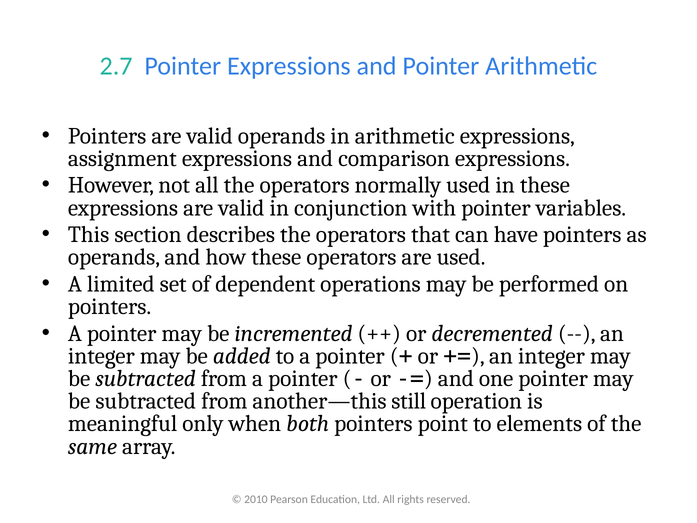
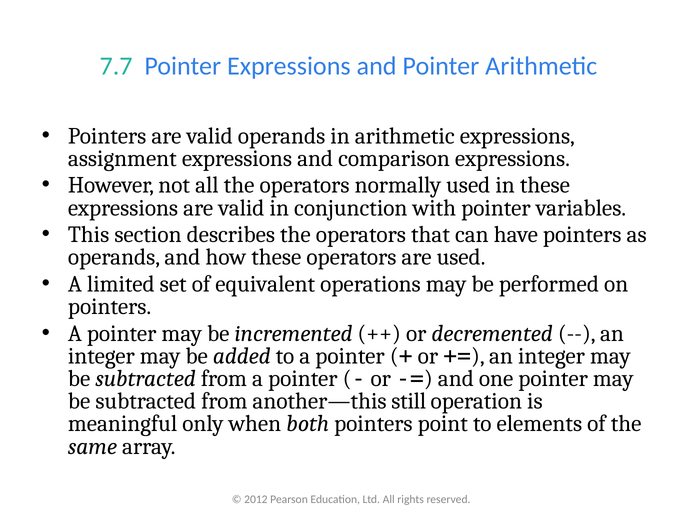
2.7: 2.7 -> 7.7 (116, 66)
dependent: dependent -> equivalent (265, 284)
2010: 2010 -> 2012 (256, 499)
